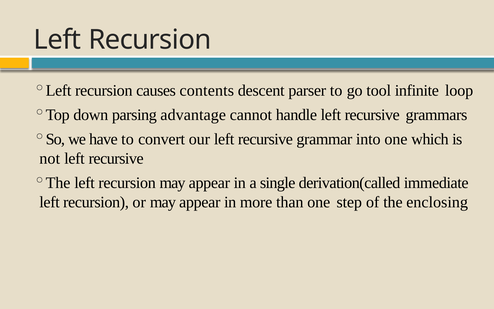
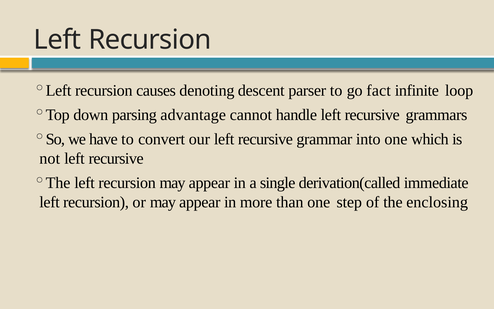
contents: contents -> denoting (207, 90)
tool: tool -> fact (379, 90)
